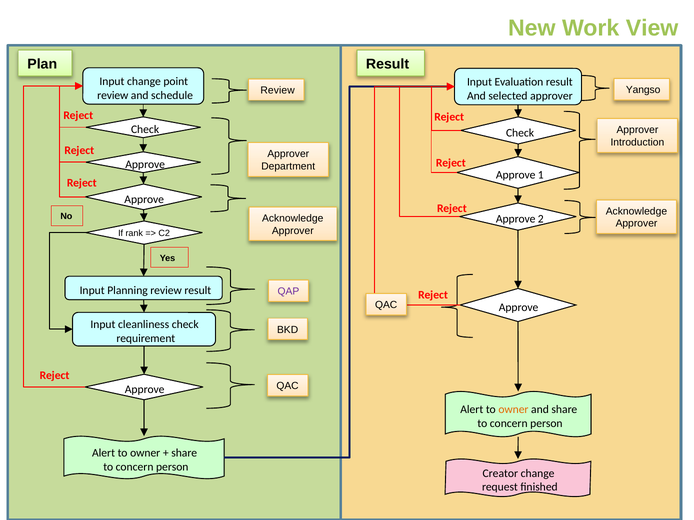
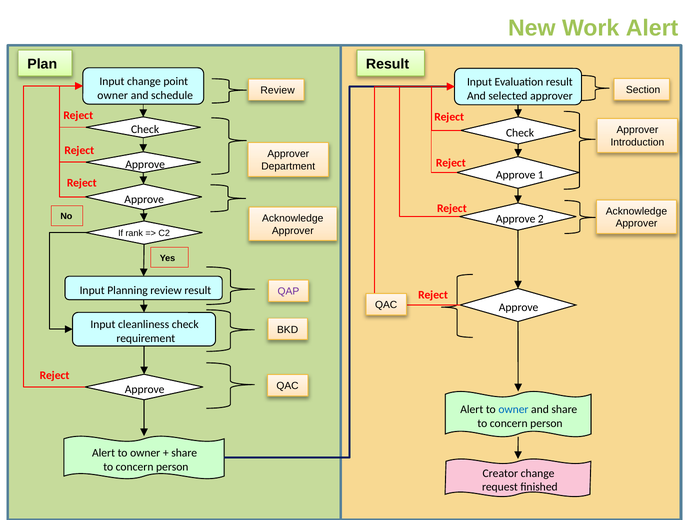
Work View: View -> Alert (652, 28)
Yangso: Yangso -> Section (643, 90)
review: review -> owner (113, 95)
owner colour: orange -> blue (513, 410)
